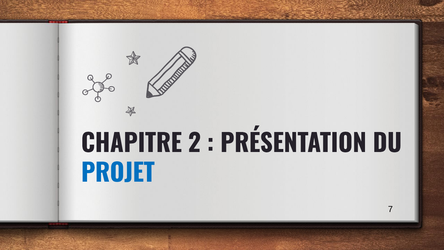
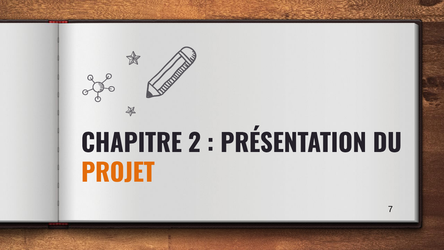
PROJET colour: blue -> orange (118, 173)
